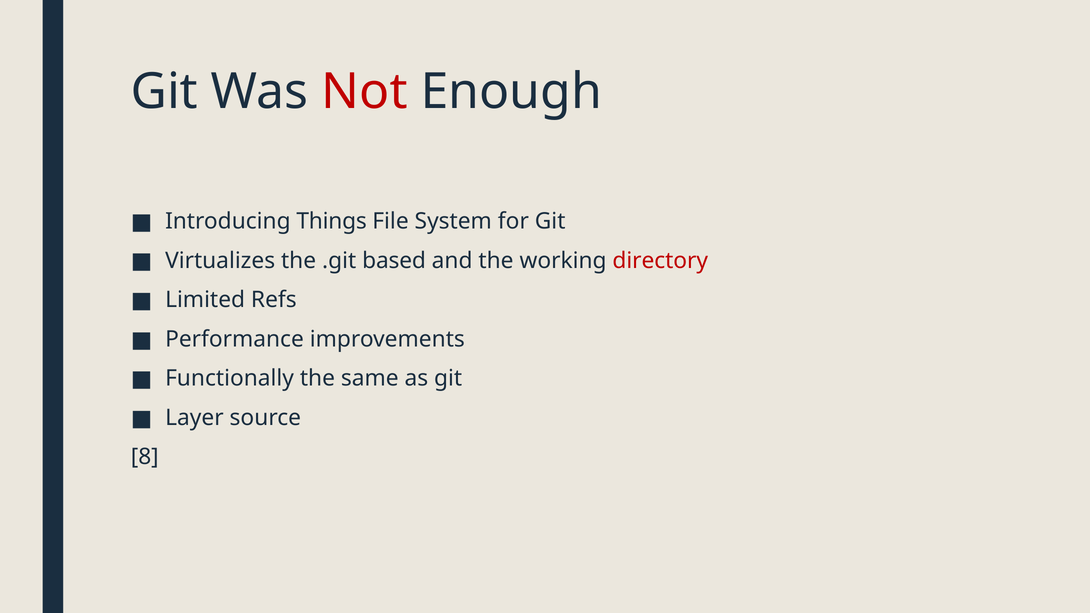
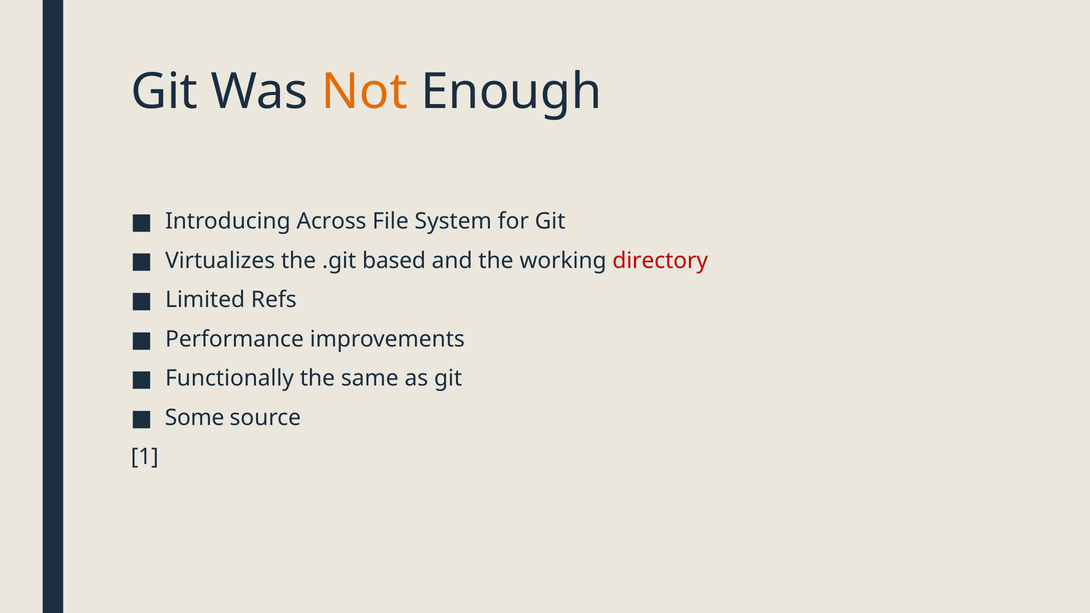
Not colour: red -> orange (365, 92)
Things: Things -> Across (332, 221)
Layer: Layer -> Some (195, 418)
8: 8 -> 1 (145, 457)
